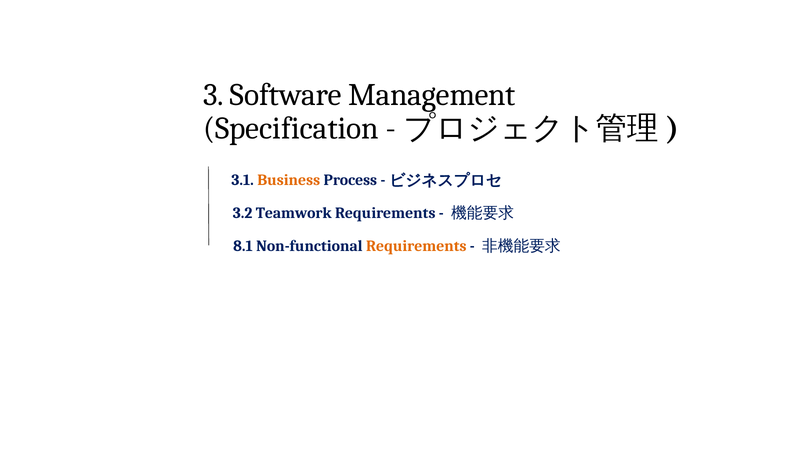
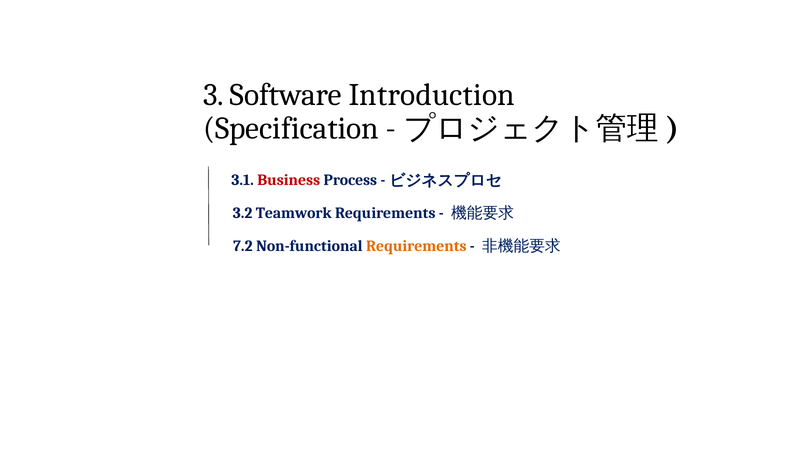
Management: Management -> Introduction (432, 95)
Business colour: orange -> red (289, 180)
8.1: 8.1 -> 7.2 (243, 246)
